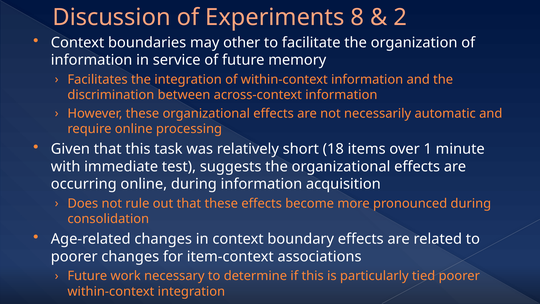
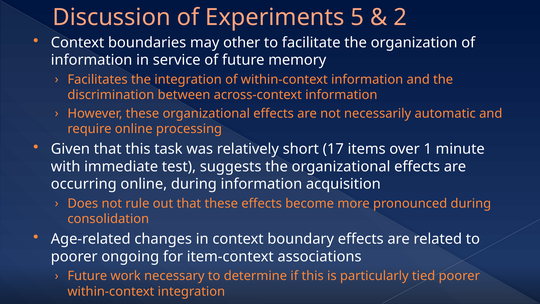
8: 8 -> 5 (357, 17)
18: 18 -> 17 (333, 149)
poorer changes: changes -> ongoing (130, 256)
